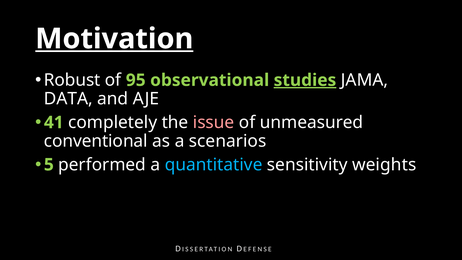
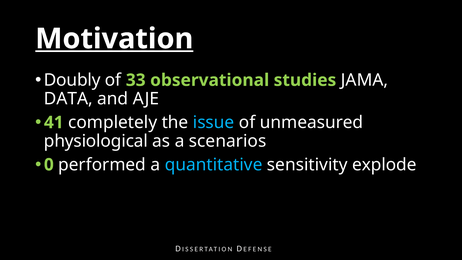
Robust: Robust -> Doubly (72, 80)
95: 95 -> 33 (136, 80)
studies underline: present -> none (305, 80)
issue colour: pink -> light blue (214, 122)
conventional: conventional -> physiological (96, 141)
5: 5 -> 0 (49, 165)
weights: weights -> explode (384, 165)
